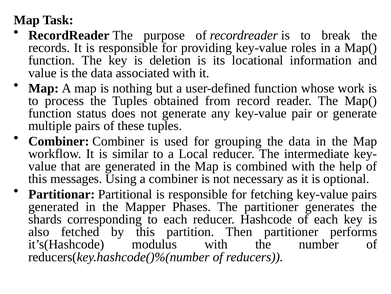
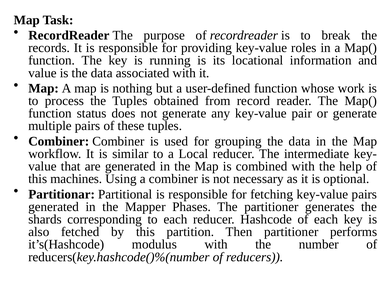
deletion: deletion -> running (170, 60)
messages: messages -> machines (76, 178)
